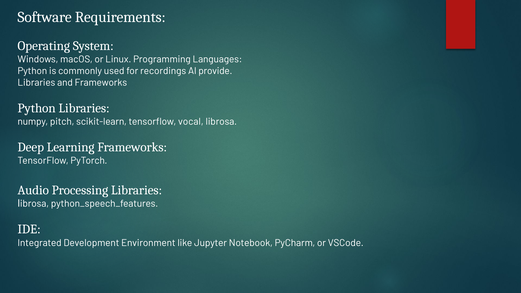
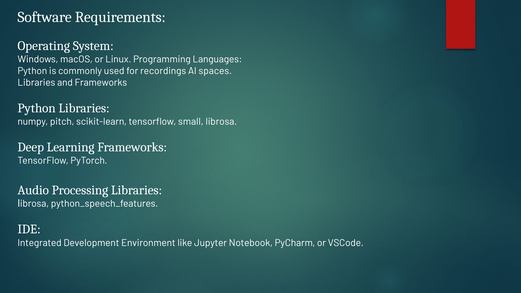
provide: provide -> spaces (215, 71)
vocal: vocal -> small (191, 122)
